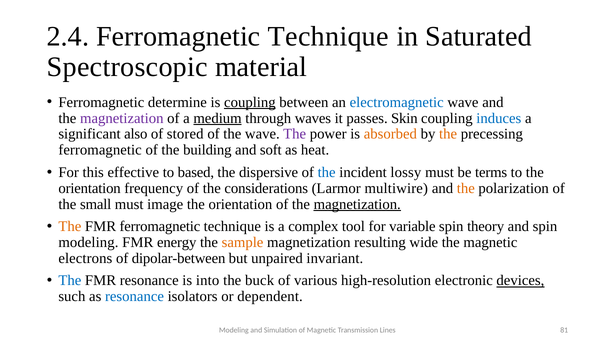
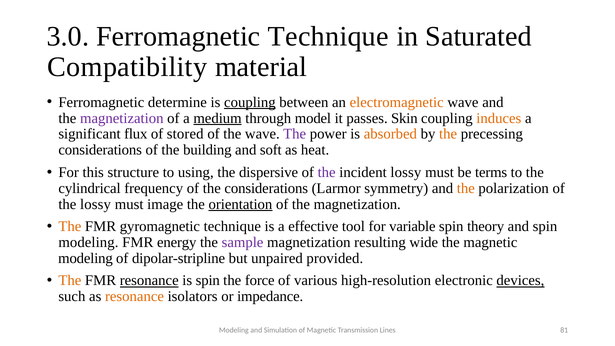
2.4: 2.4 -> 3.0 (68, 36)
Spectroscopic: Spectroscopic -> Compatibility (127, 67)
electromagnetic colour: blue -> orange (397, 102)
waves: waves -> model (313, 118)
induces colour: blue -> orange (499, 118)
also: also -> flux (136, 134)
ferromagnetic: ferromagnetic -> considerations (100, 150)
effective: effective -> structure (133, 172)
based: based -> using (196, 172)
the colour: blue -> purple (327, 172)
orientation: orientation -> cylindrical (90, 188)
multiwire: multiwire -> symmetry (396, 188)
the small: small -> lossy (96, 204)
orientation underline: none -> present (240, 204)
magnetization underline: present -> none (357, 204)
FMR ferromagnetic: ferromagnetic -> gyromagnetic (160, 226)
complex: complex -> effective (313, 226)
sample colour: orange -> purple (243, 242)
electrons: electrons -> modeling (85, 258)
dipolar-between: dipolar-between -> dipolar-stripline (179, 258)
invariant: invariant -> provided (335, 258)
The colour: blue -> orange (70, 281)
resonance underline: none -> present (149, 281)
is into: into -> spin (208, 281)
buck: buck -> force (260, 281)
resonance colour: blue -> orange (134, 296)
dependent: dependent -> impedance (270, 296)
